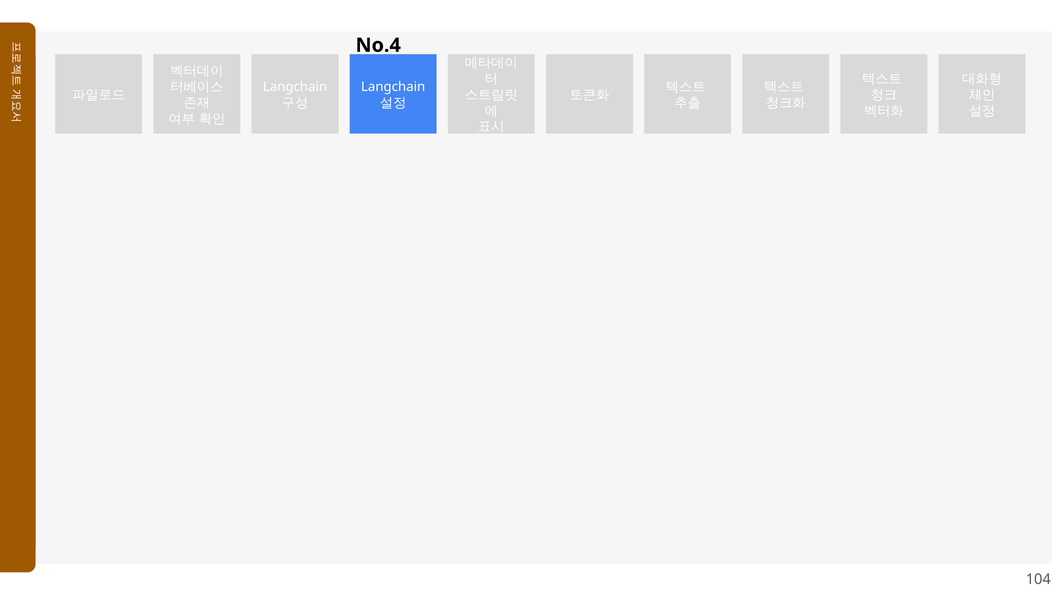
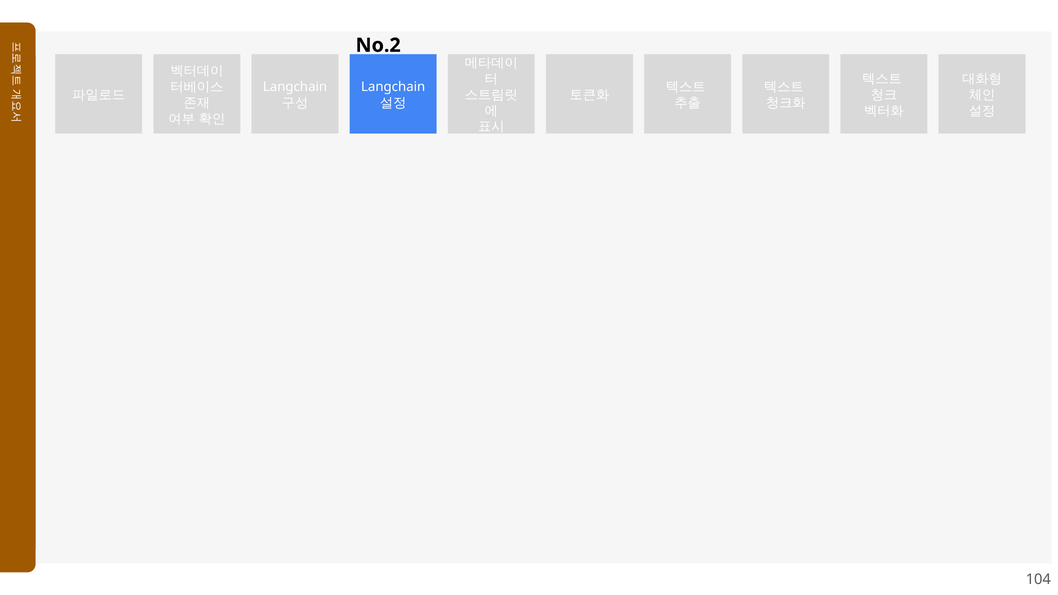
No.4: No.4 -> No.2 (378, 45)
